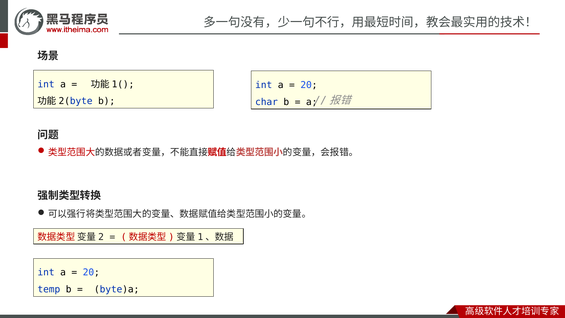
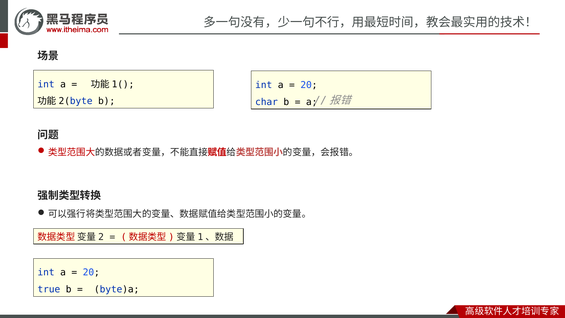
temp: temp -> true (49, 289)
